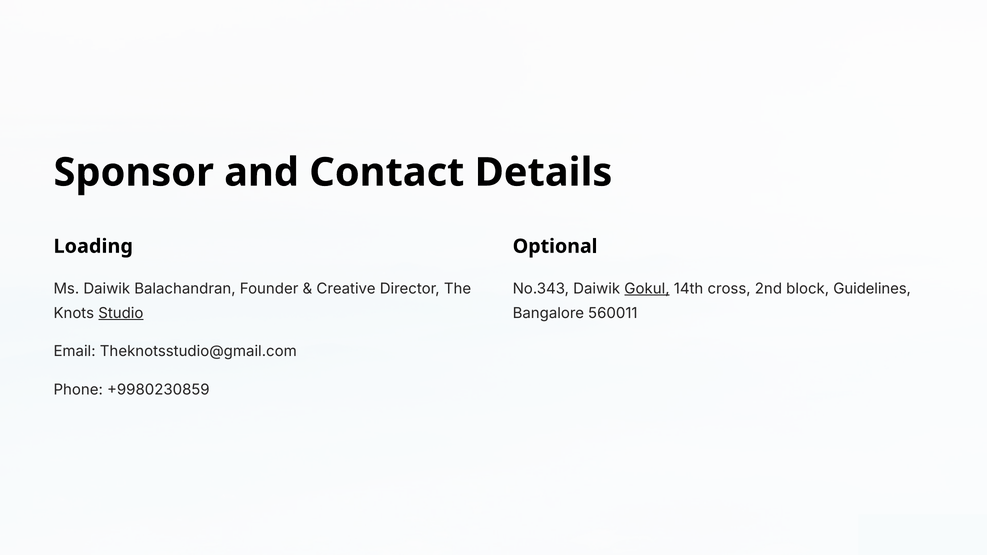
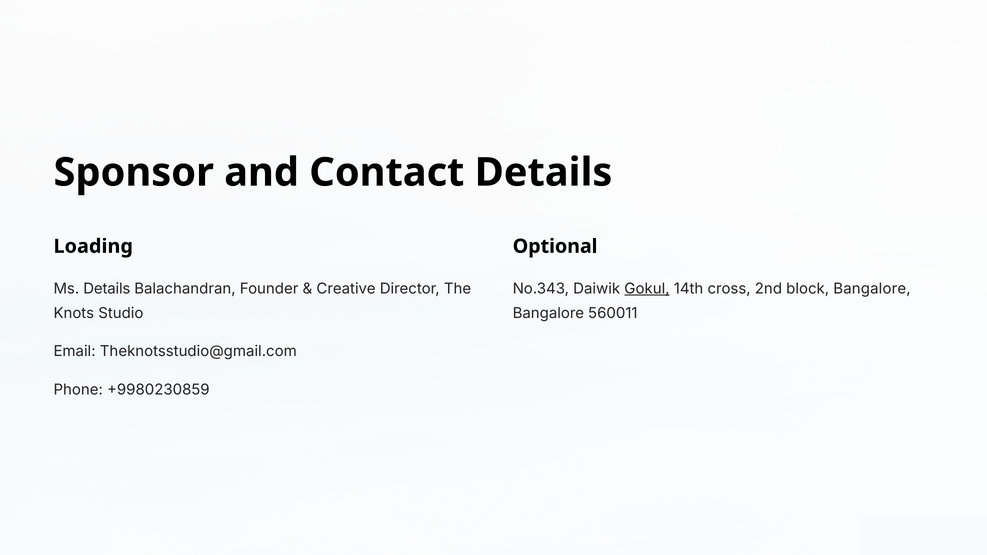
Ms Daiwik: Daiwik -> Details (107, 289)
block Guidelines: Guidelines -> Bangalore (872, 289)
Studio underline: present -> none (121, 313)
